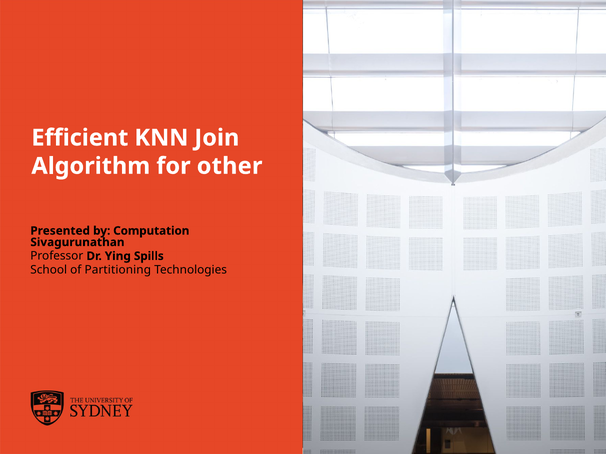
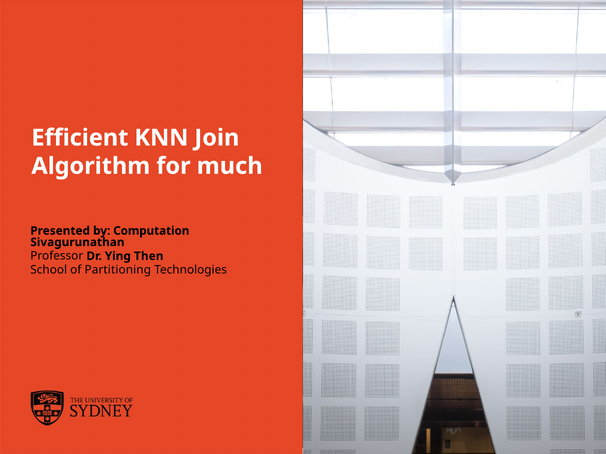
other: other -> much (230, 166)
Spills: Spills -> Then (149, 256)
